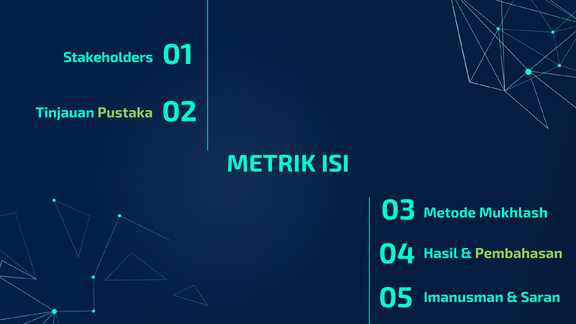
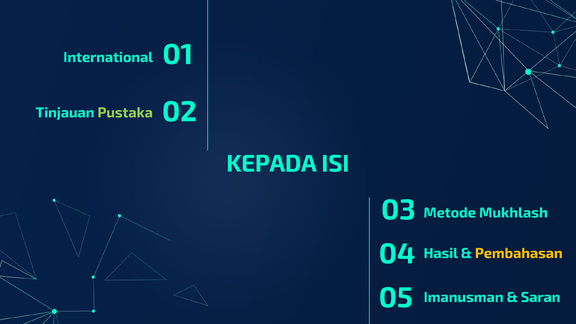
Stakeholders: Stakeholders -> International (108, 57)
METRIK: METRIK -> KEPADA (271, 164)
Pembahasan colour: light green -> yellow (519, 253)
